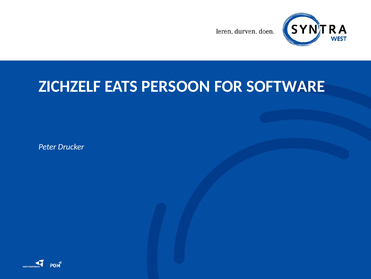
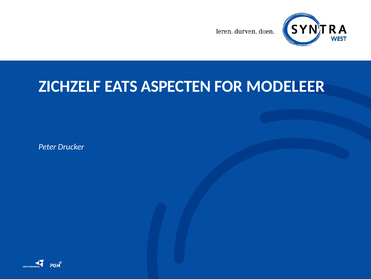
PERSOON: PERSOON -> ASPECTEN (176, 86)
SOFTWARE: SOFTWARE -> MODELEER (286, 86)
